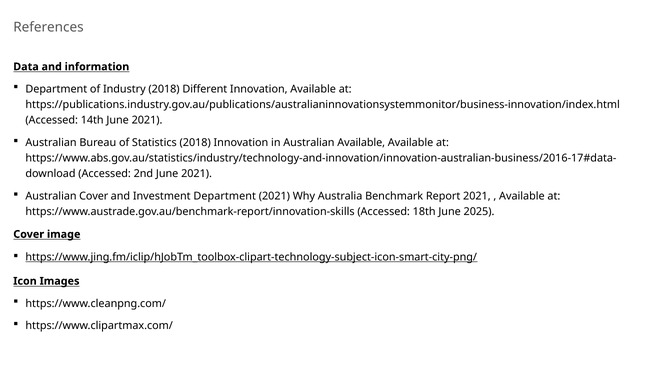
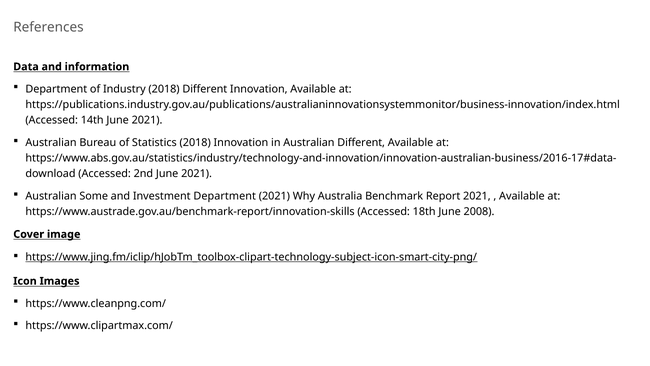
Australian Available: Available -> Different (361, 143)
Australian Cover: Cover -> Some (94, 196)
2025: 2025 -> 2008 (479, 212)
